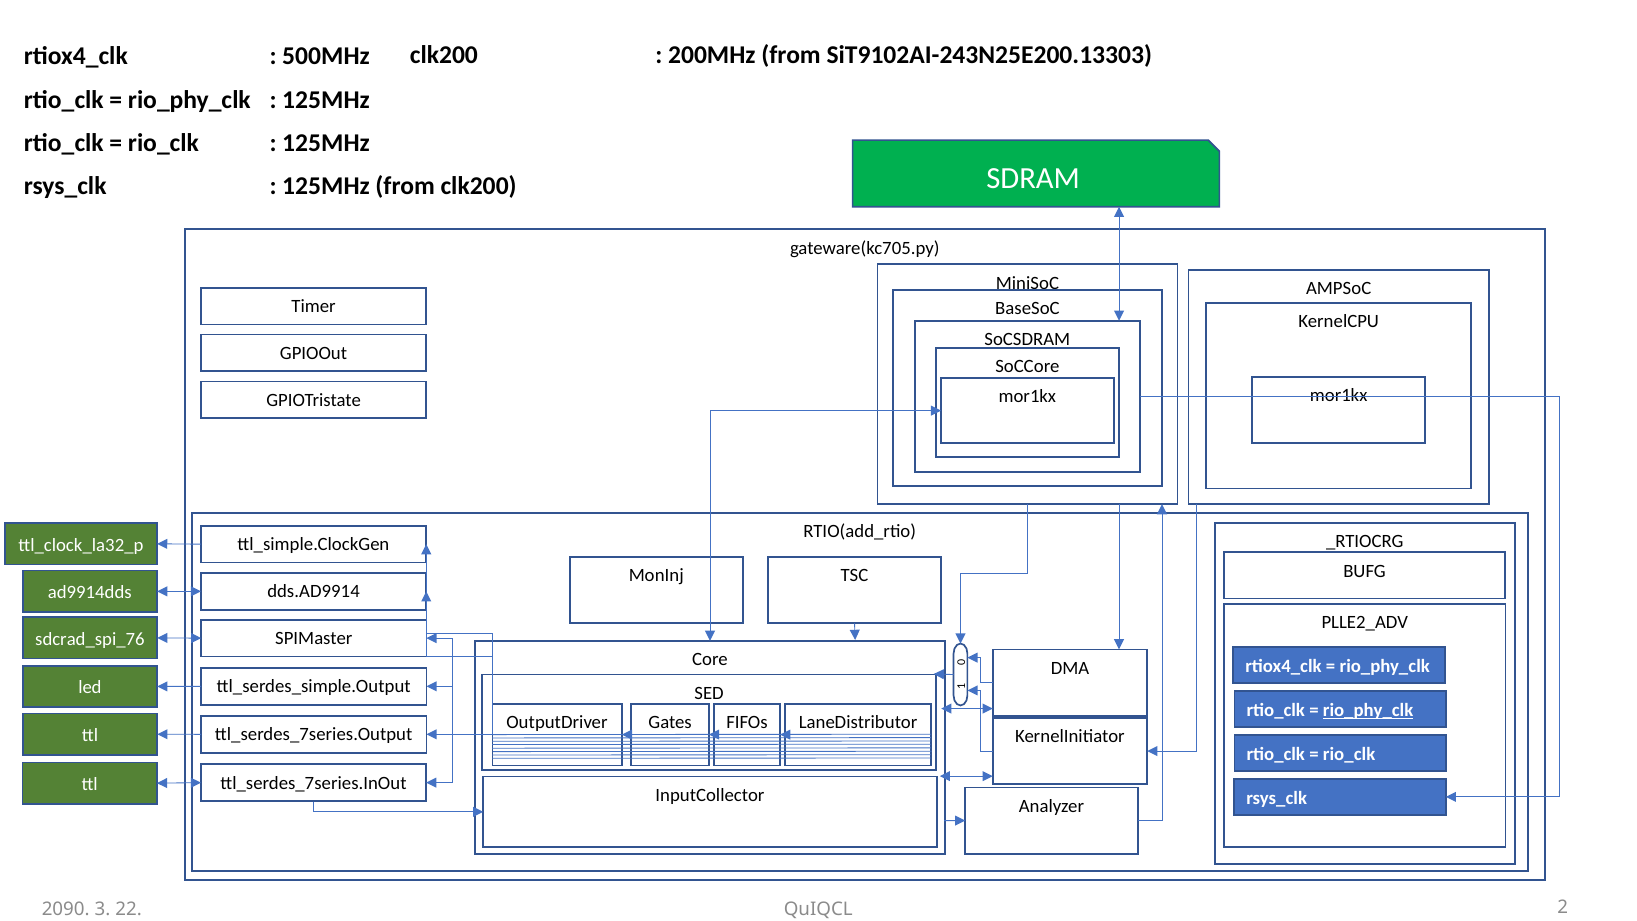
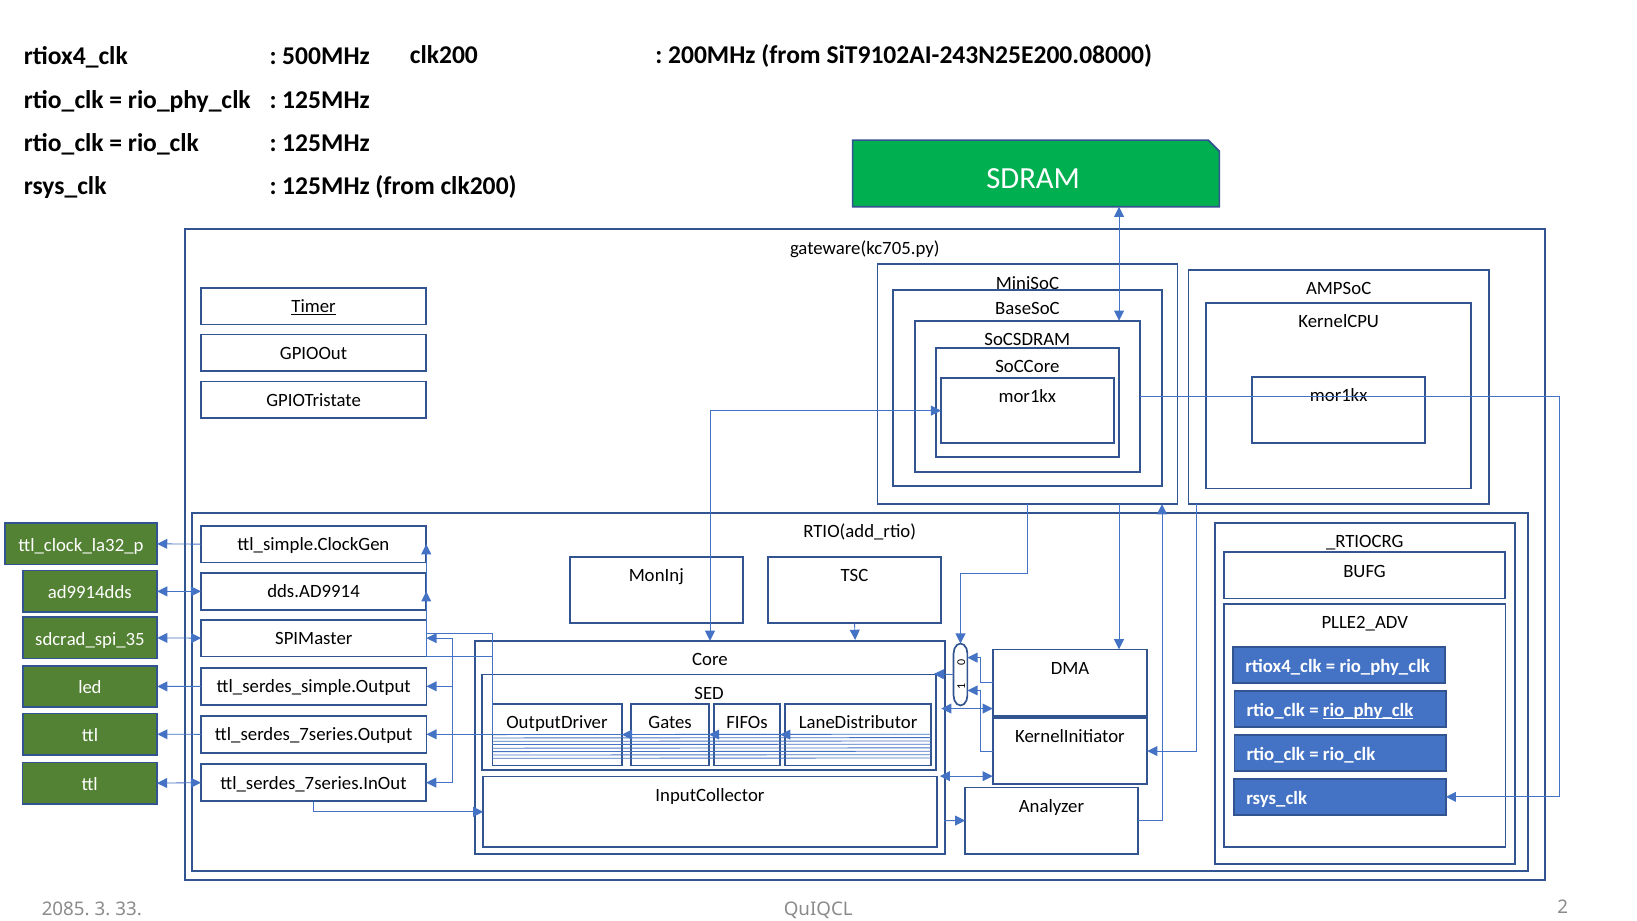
SiT9102AI-243N25E200.13303: SiT9102AI-243N25E200.13303 -> SiT9102AI-243N25E200.08000 (989, 55)
Timer underline: none -> present (314, 306)
sdcrad_spi_76: sdcrad_spi_76 -> sdcrad_spi_35 (90, 639)
2090: 2090 -> 2085 (66, 909)
22: 22 -> 33 (129, 909)
